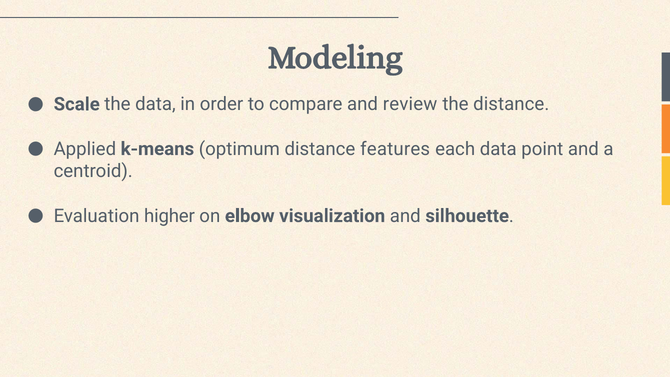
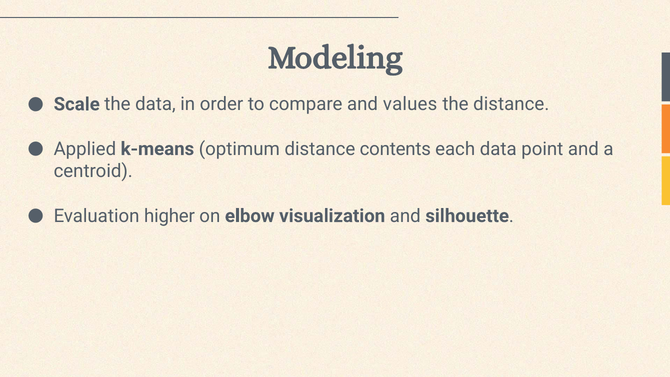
review: review -> values (410, 104)
features: features -> contents (395, 149)
